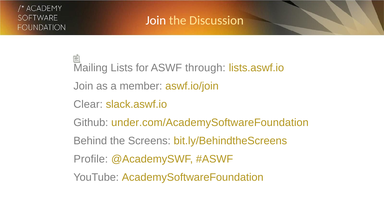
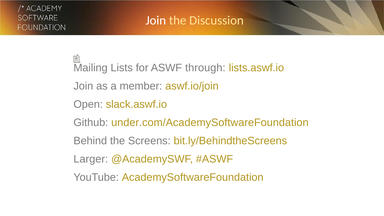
Clear: Clear -> Open (88, 104)
Profile: Profile -> Larger (91, 159)
